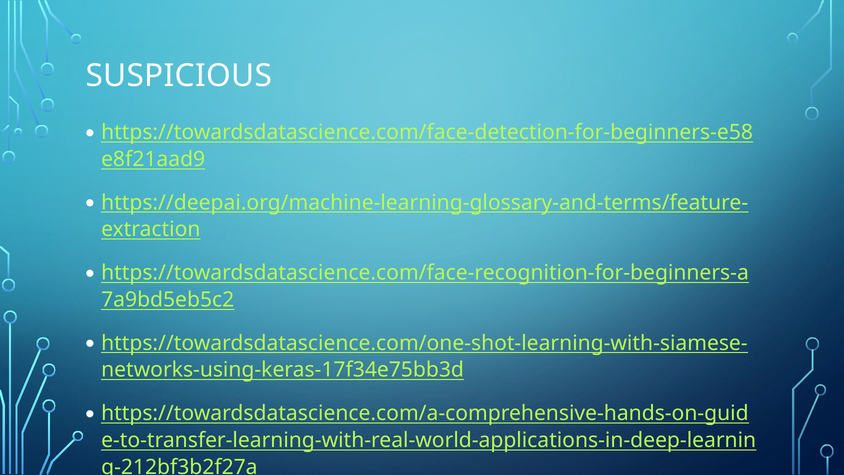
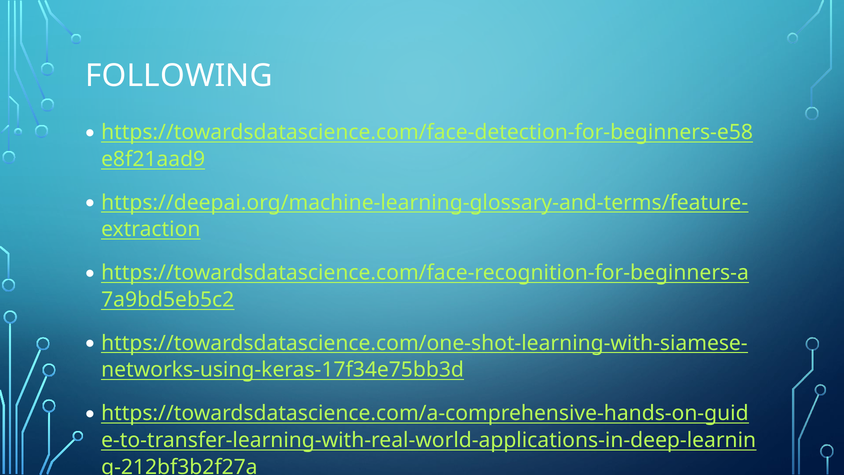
SUSPICIOUS: SUSPICIOUS -> FOLLOWING (179, 76)
